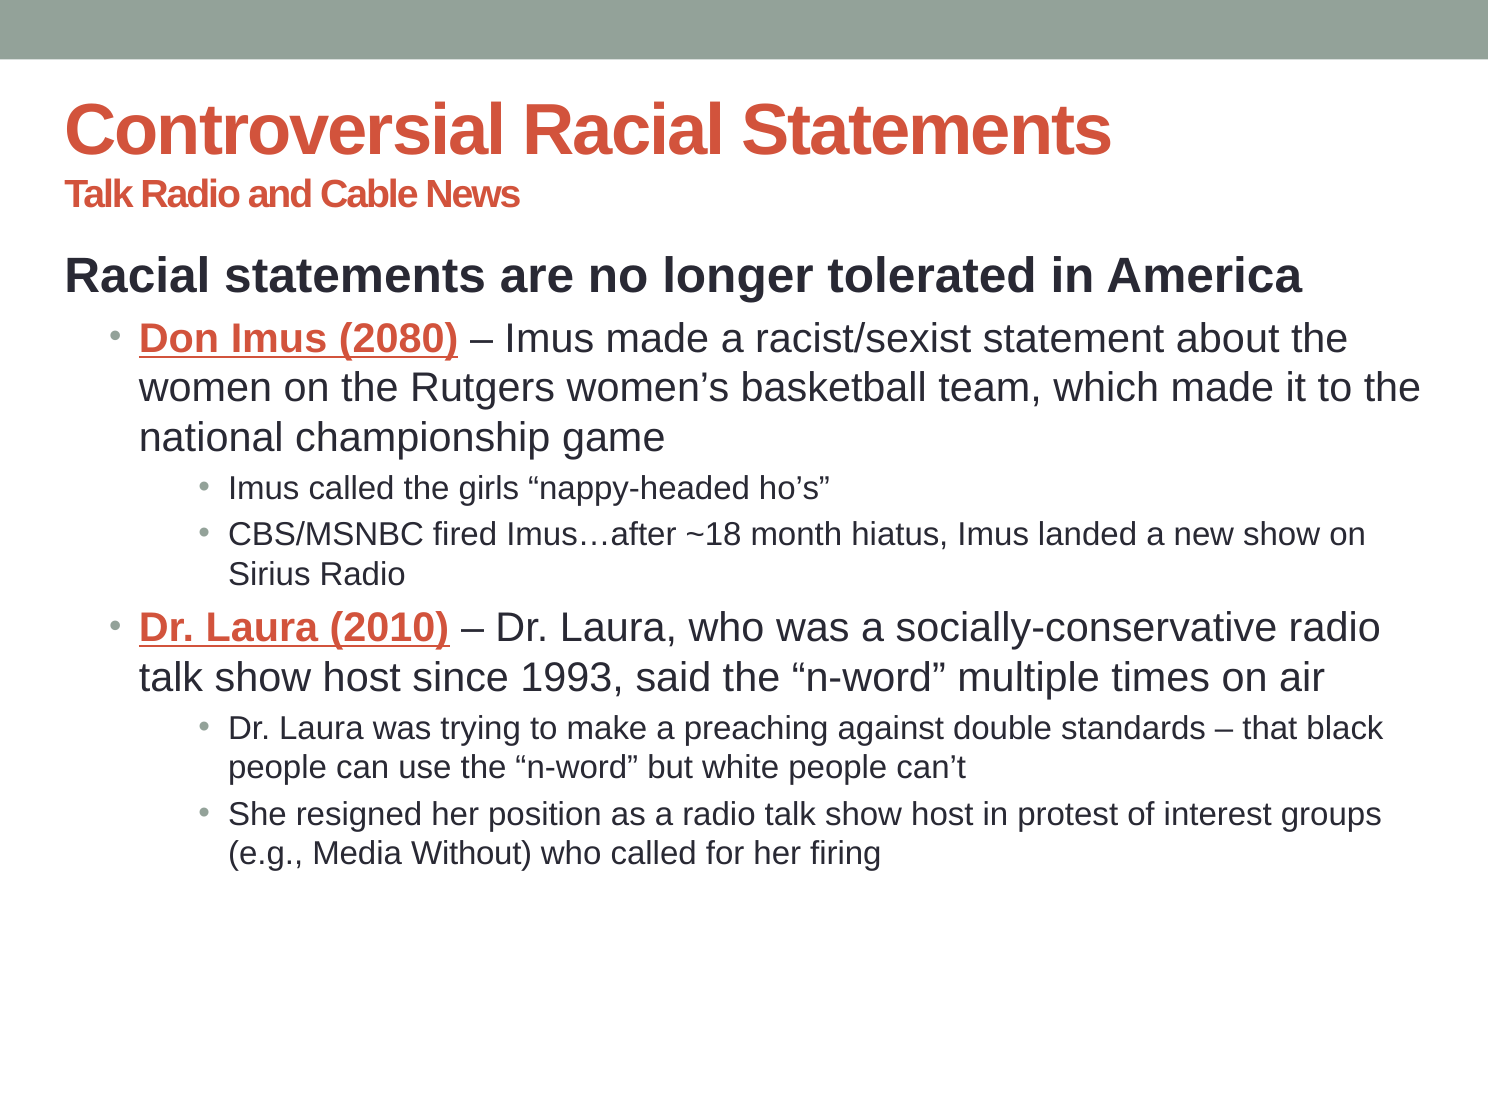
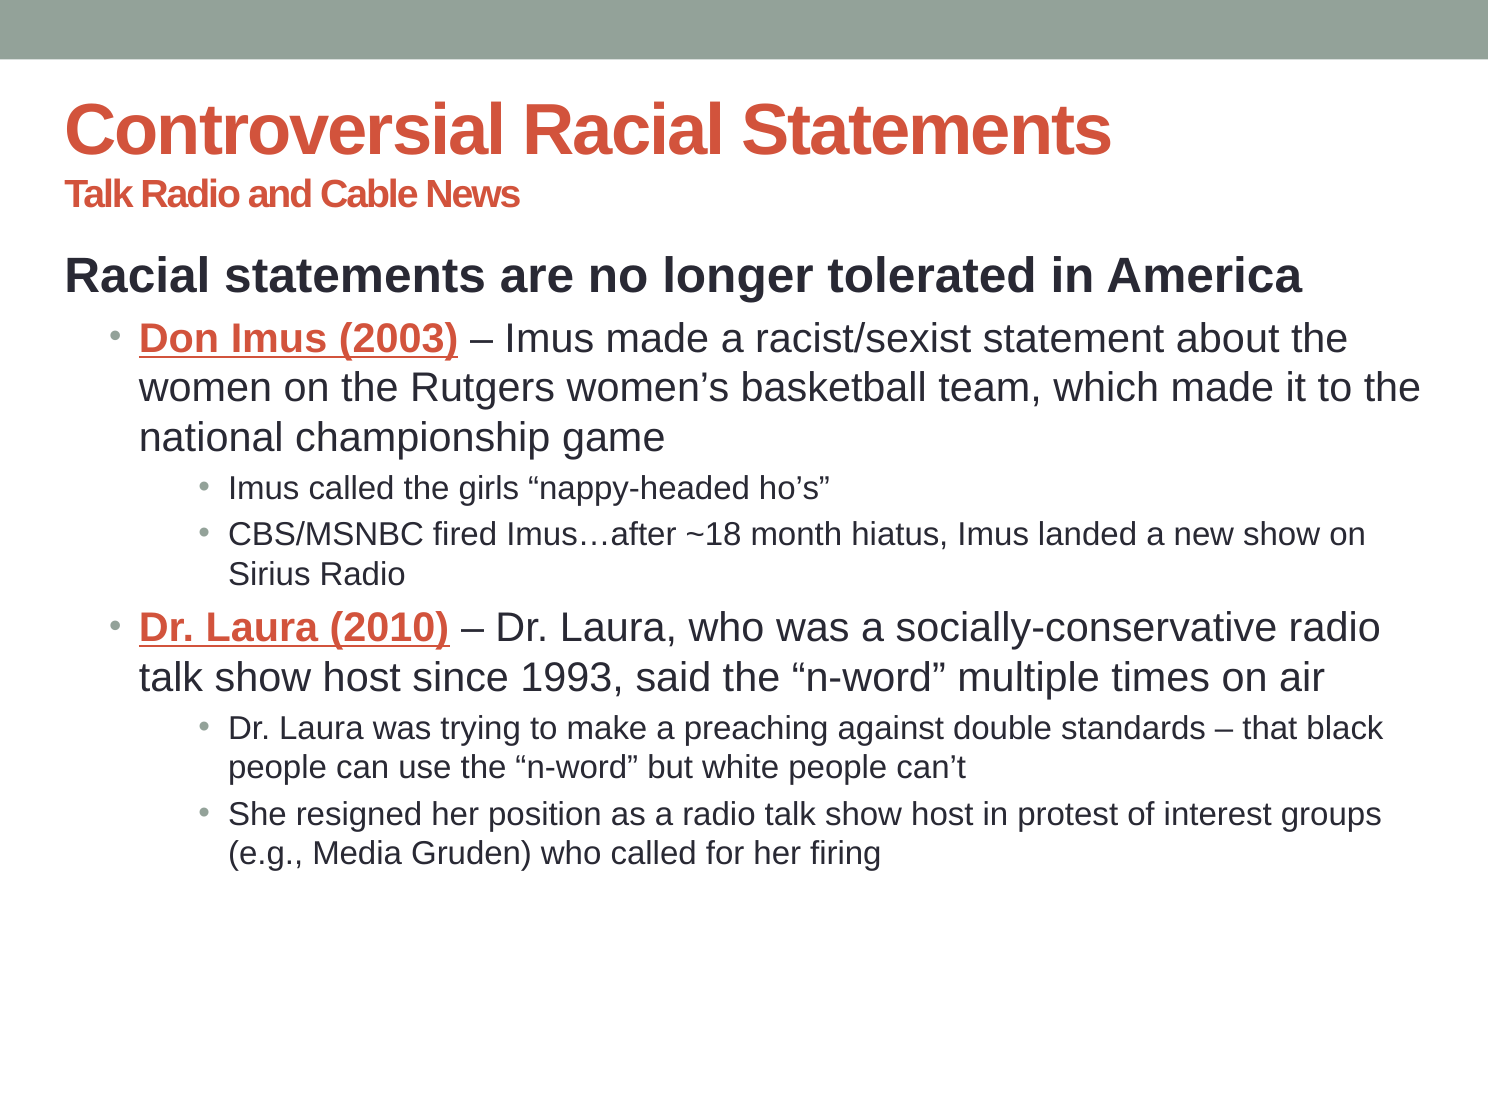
2080: 2080 -> 2003 (399, 339)
Without: Without -> Gruden (472, 854)
